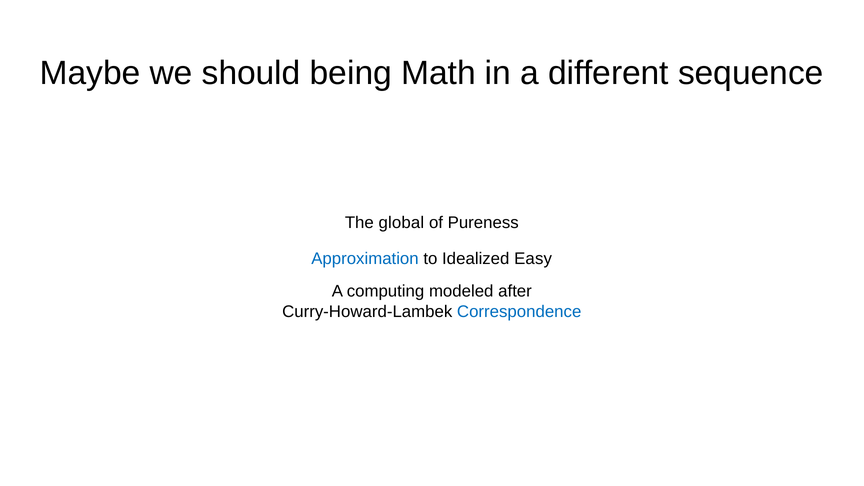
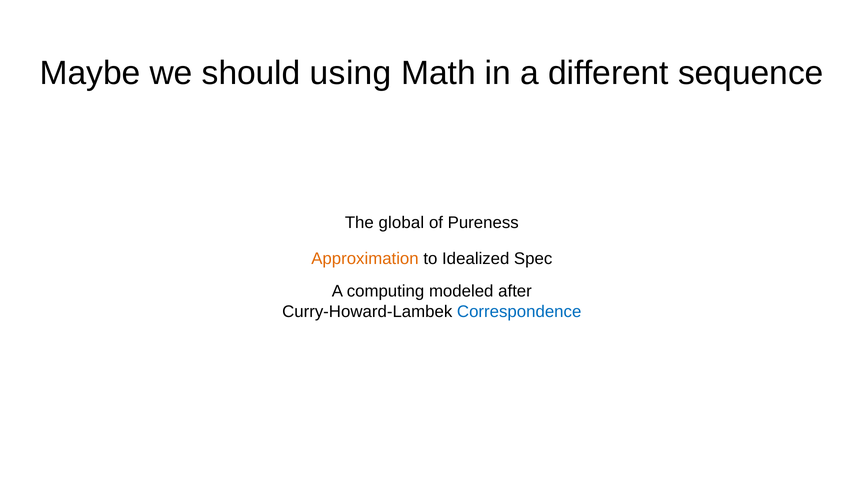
being: being -> using (351, 73)
Approximation colour: blue -> orange (365, 259)
Easy: Easy -> Spec (533, 259)
